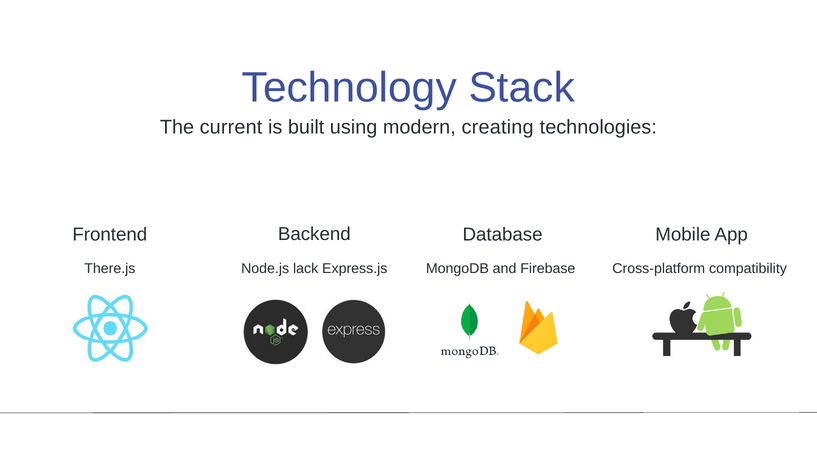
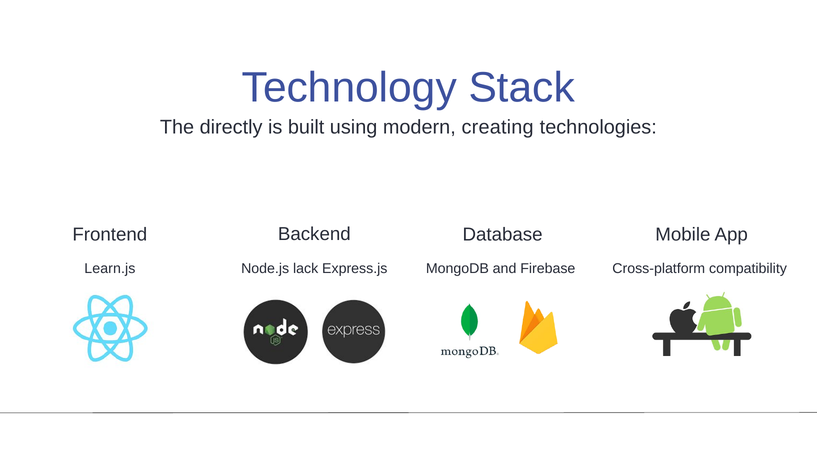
current: current -> directly (231, 127)
There.js: There.js -> Learn.js (110, 269)
